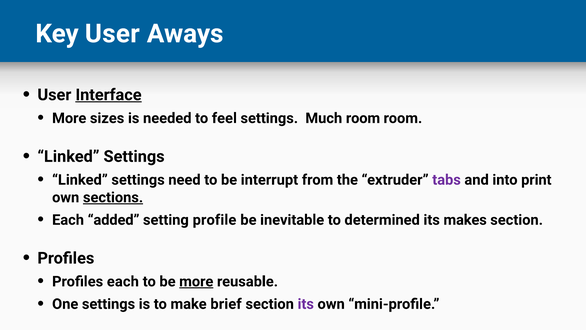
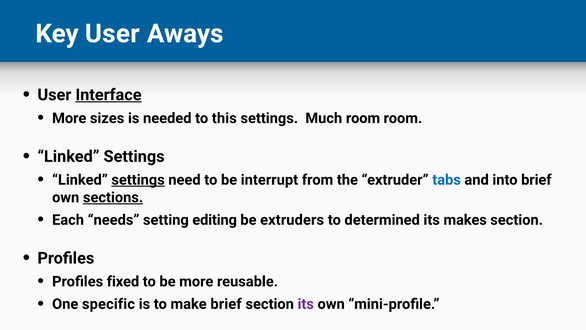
feel: feel -> this (224, 118)
settings underline: none -> present (138, 180)
tabs colour: purple -> blue (447, 180)
into print: print -> brief (536, 180)
added: added -> needs (114, 220)
profile: profile -> editing (215, 220)
inevitable: inevitable -> extruders (292, 220)
Profiles each: each -> fixed (123, 281)
more underline: present -> none (196, 281)
One settings: settings -> specific (108, 304)
